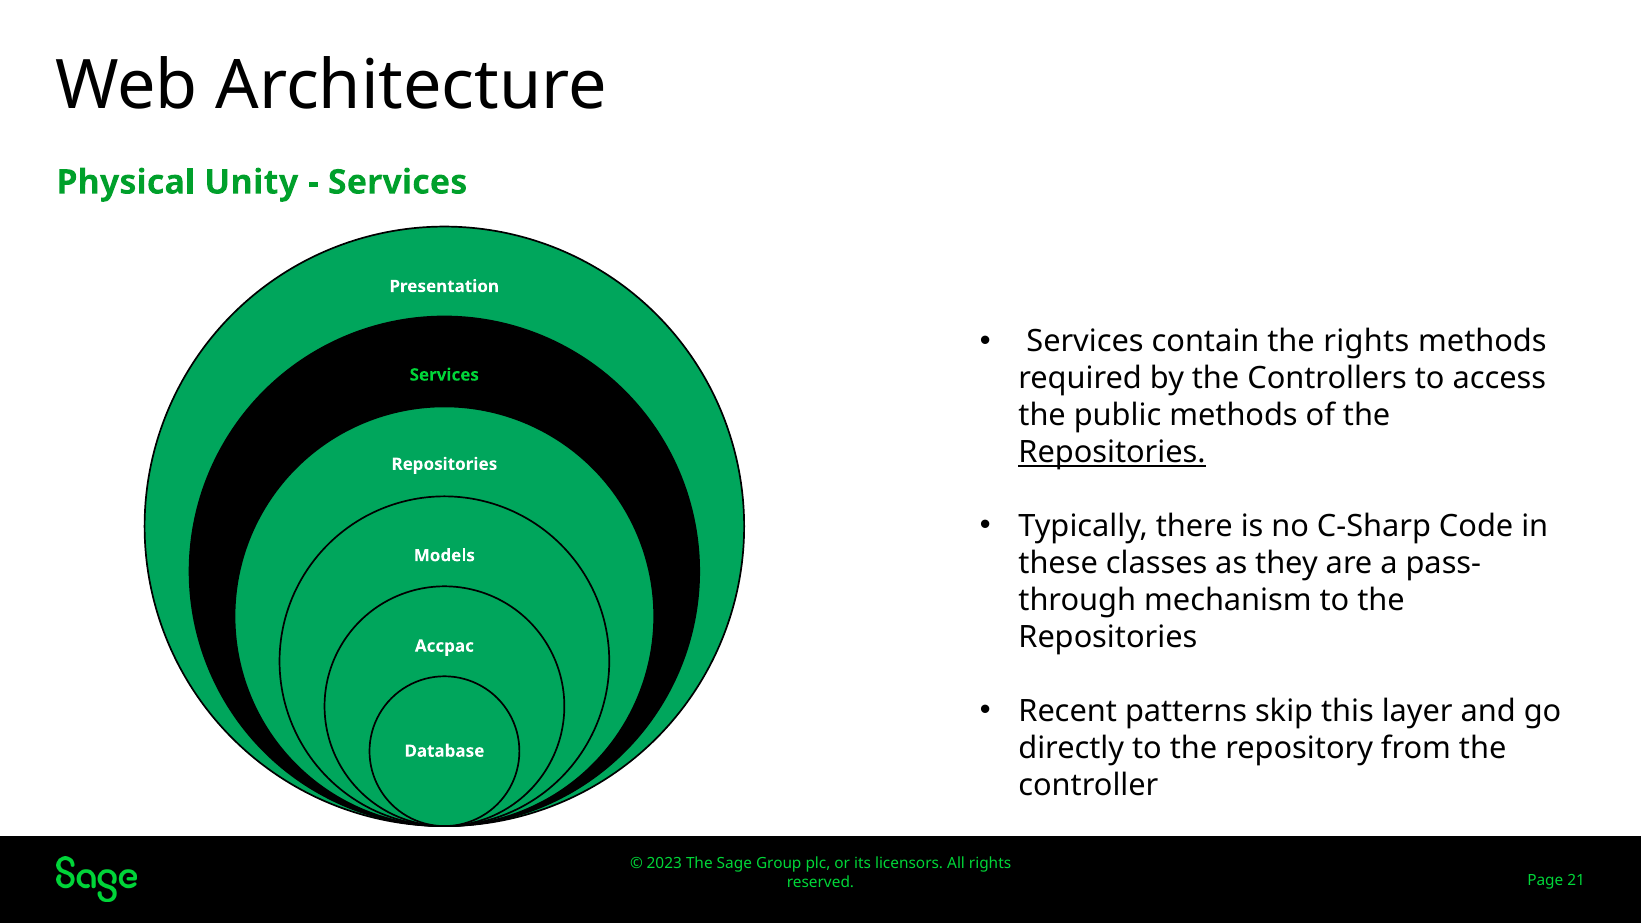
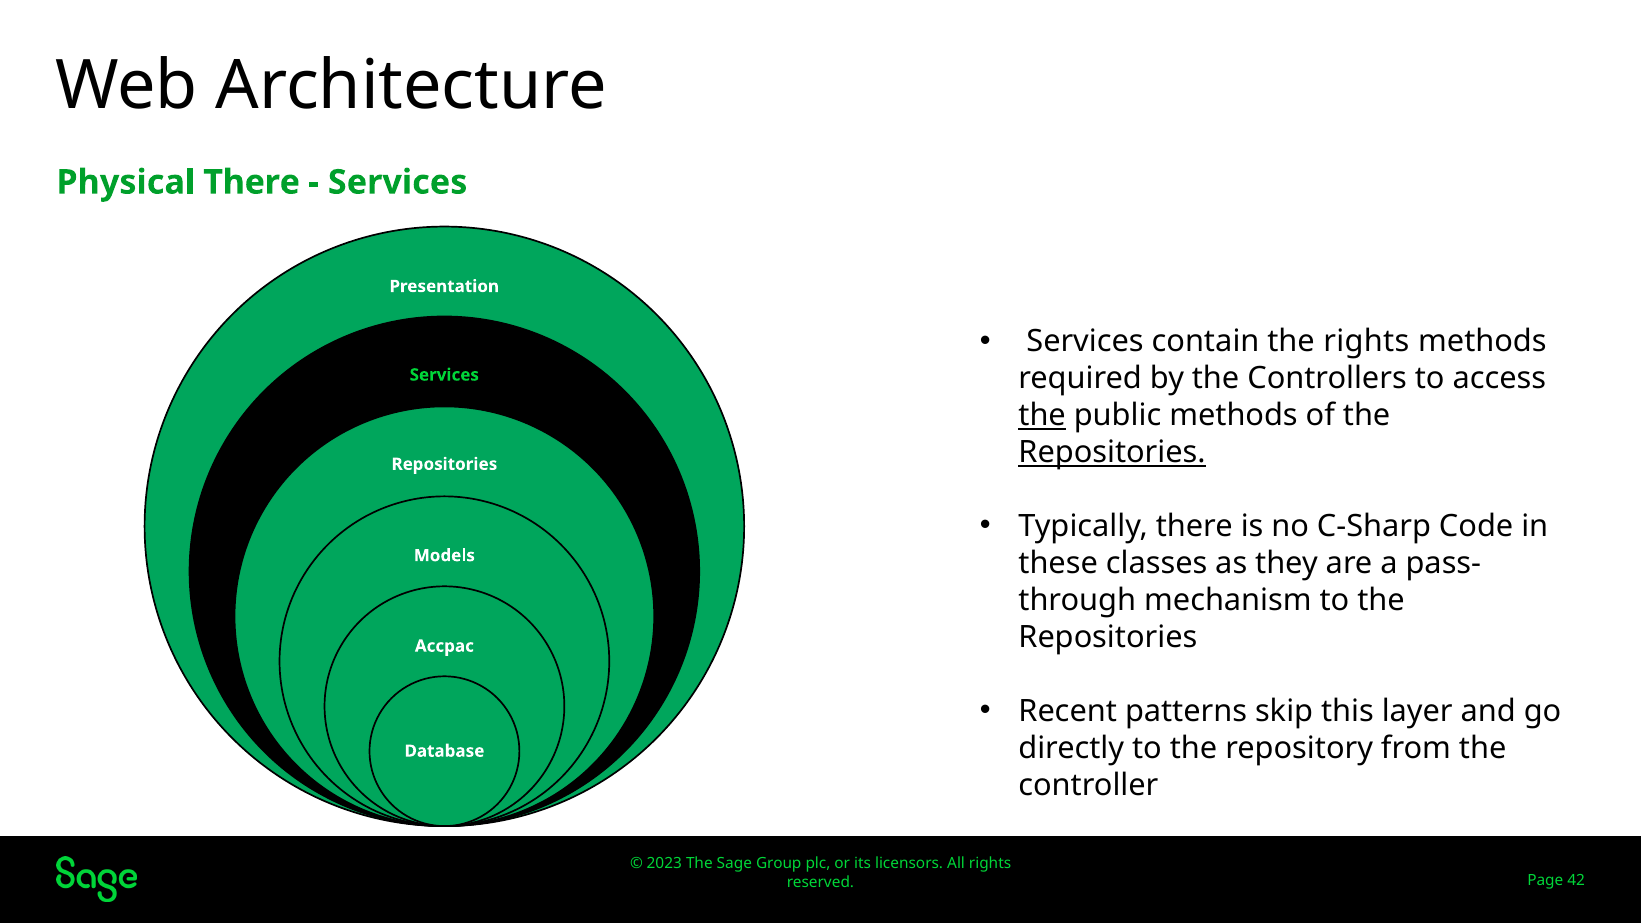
Physical Unity: Unity -> There (252, 182)
the underline: none -> present (1042, 416)
21: 21 -> 42 (1576, 881)
